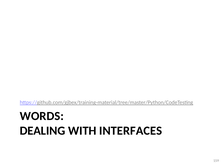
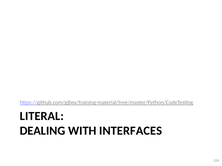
WORDS: WORDS -> LITERAL (42, 116)
